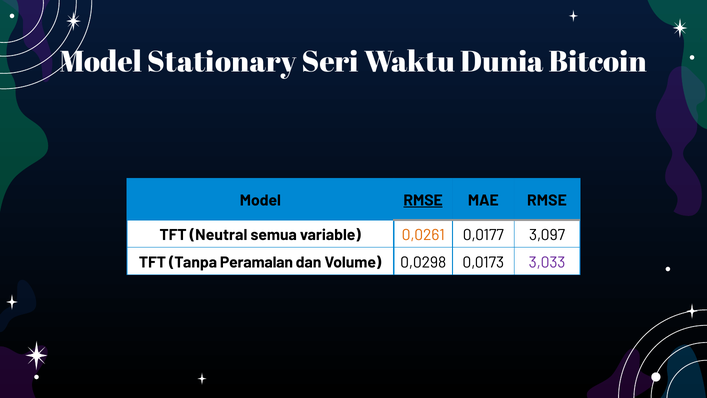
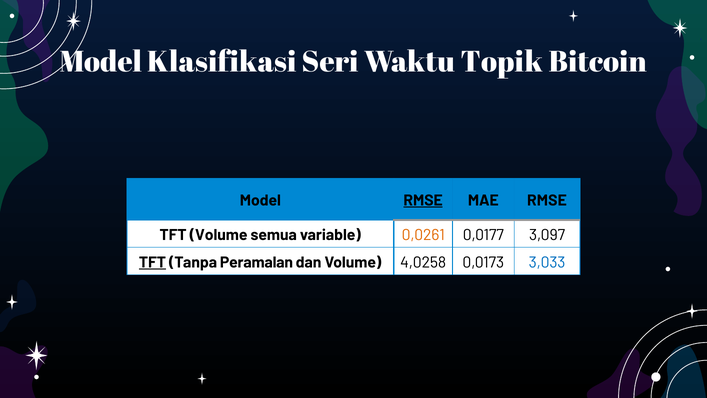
Stationary: Stationary -> Klasifikasi (222, 62)
Dunia: Dunia -> Topik (502, 62)
TFT Neutral: Neutral -> Volume (219, 235)
TFT underline: none -> present (152, 262)
0,0298: 0,0298 -> 4,0258 (423, 262)
3,033 colour: purple -> blue (547, 262)
